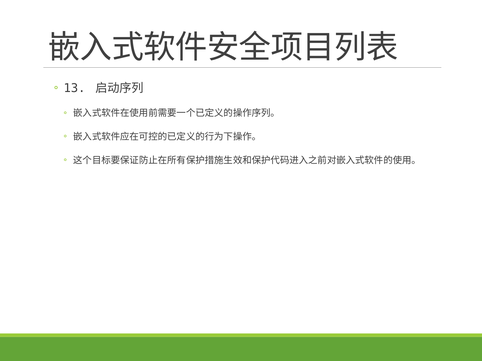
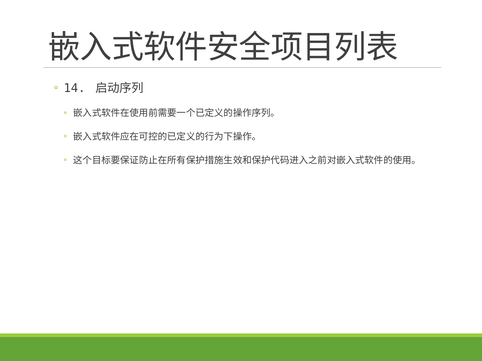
13: 13 -> 14 (74, 88)
